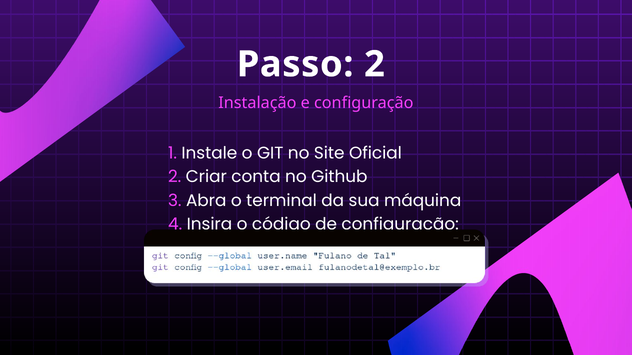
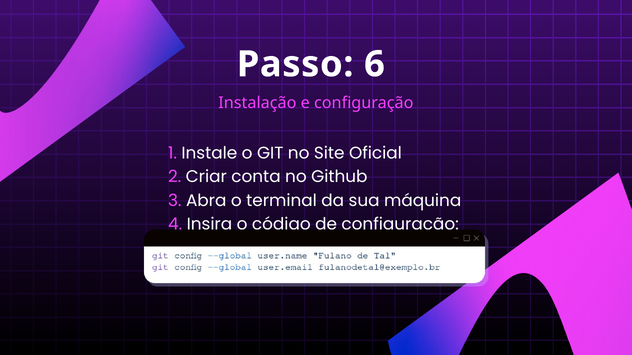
Passo 2: 2 -> 6 (374, 64)
